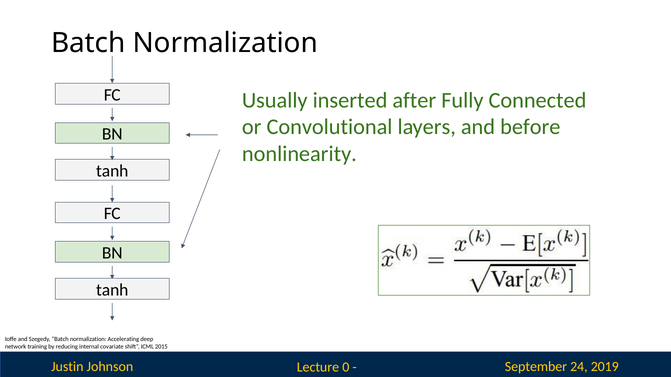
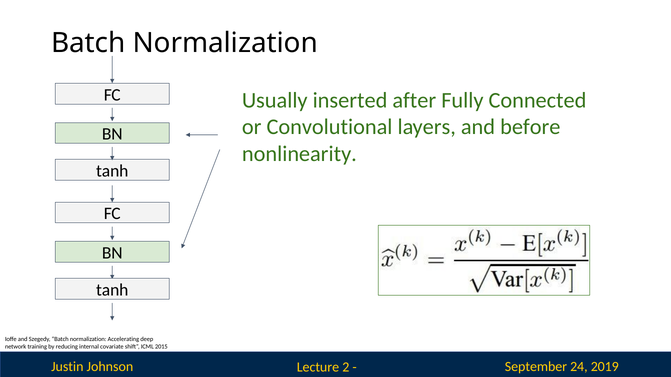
0: 0 -> 2 (346, 367)
